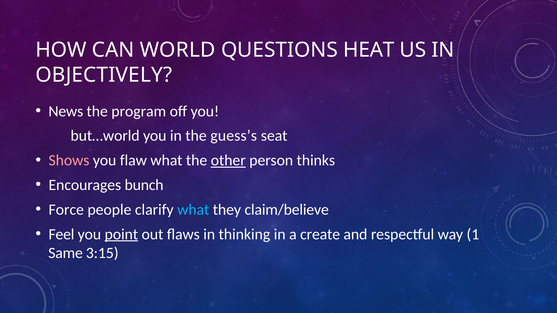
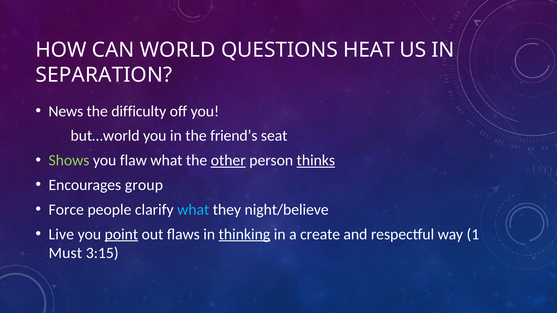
OBJECTIVELY: OBJECTIVELY -> SEPARATION (104, 75)
program: program -> difficulty (139, 111)
guess’s: guess’s -> friend’s (234, 136)
Shows colour: pink -> light green (69, 161)
thinks underline: none -> present (316, 161)
bunch: bunch -> group (144, 185)
claim/believe: claim/believe -> night/believe (287, 210)
Feel: Feel -> Live (61, 234)
thinking underline: none -> present (244, 234)
Same: Same -> Must (65, 253)
